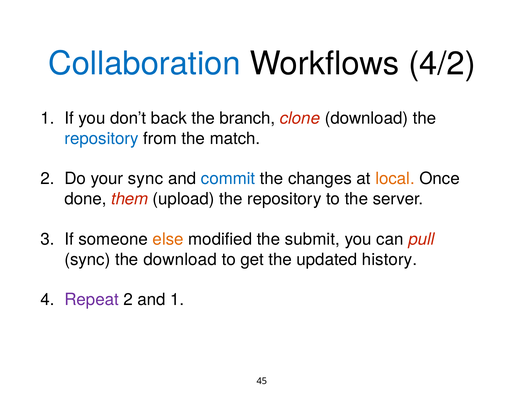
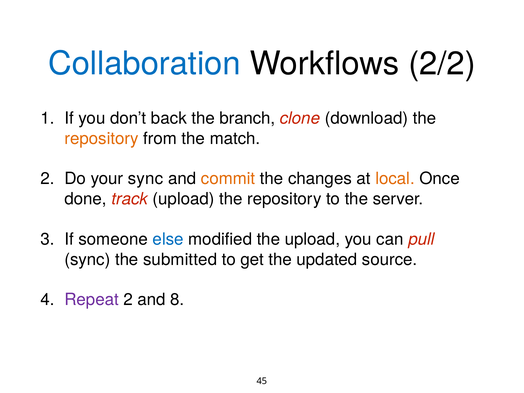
4/2: 4/2 -> 2/2 (442, 64)
repository colour: blue -> orange (102, 139)
commit colour: blue -> orange (228, 179)
them: them -> track (130, 199)
else colour: orange -> blue (168, 239)
the submit: submit -> upload (312, 239)
the download: download -> submitted (180, 260)
history: history -> source (390, 260)
and 1: 1 -> 8 (177, 300)
